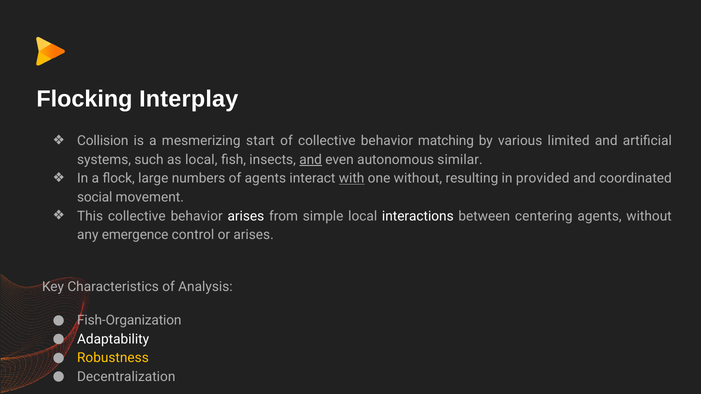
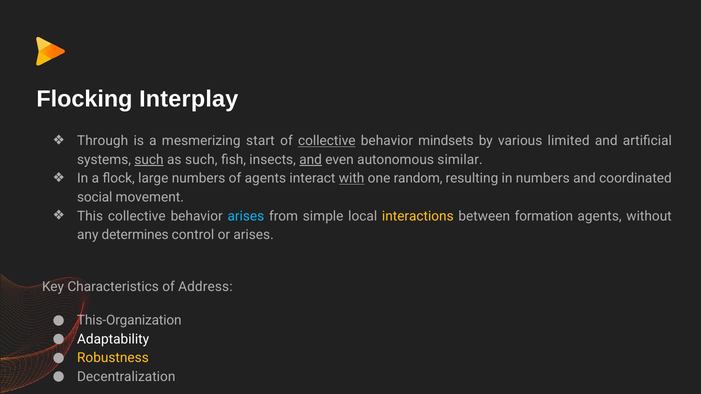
Collision: Collision -> Through (103, 141)
collective underline: none -> present (327, 141)
matching: matching -> mindsets (446, 141)
such underline: none -> present (149, 160)
as local: local -> such (201, 160)
one without: without -> random (418, 179)
in provided: provided -> numbers (543, 179)
arises colour: white -> light blue (246, 216)
interactions colour: white -> yellow (418, 216)
centering: centering -> formation (544, 216)
emergence: emergence -> determines (135, 235)
Analysis: Analysis -> Address (205, 287)
Fish-Organization: Fish-Organization -> This-Organization (129, 321)
